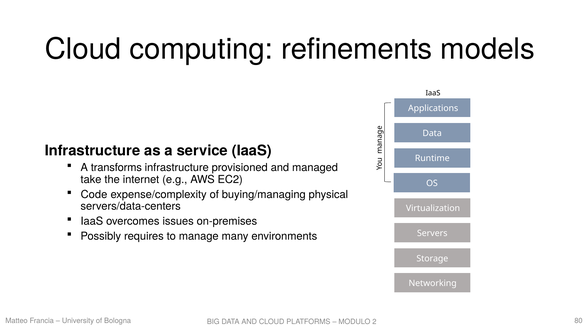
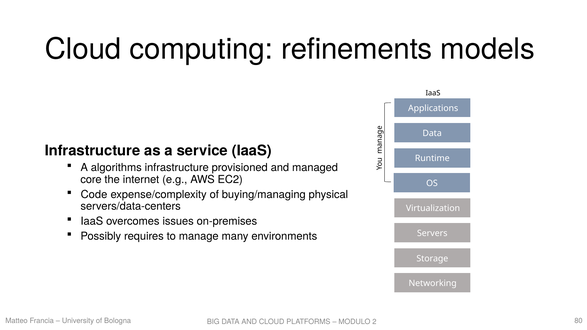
transforms: transforms -> algorithms (116, 168)
take: take -> core (91, 180)
